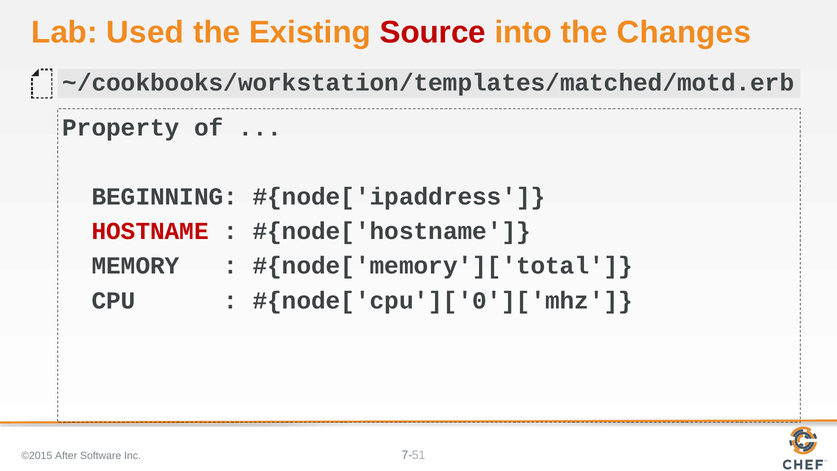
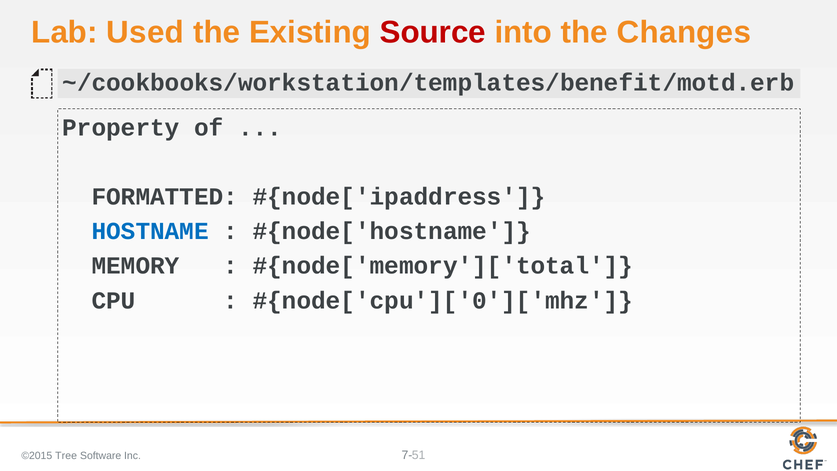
~/cookbooks/workstation/templates/matched/motd.erb: ~/cookbooks/workstation/templates/matched/motd.erb -> ~/cookbooks/workstation/templates/benefit/motd.erb (428, 83)
BEGINNING: BEGINNING -> FORMATTED (165, 197)
HOSTNAME colour: red -> blue (150, 231)
After: After -> Tree (66, 456)
